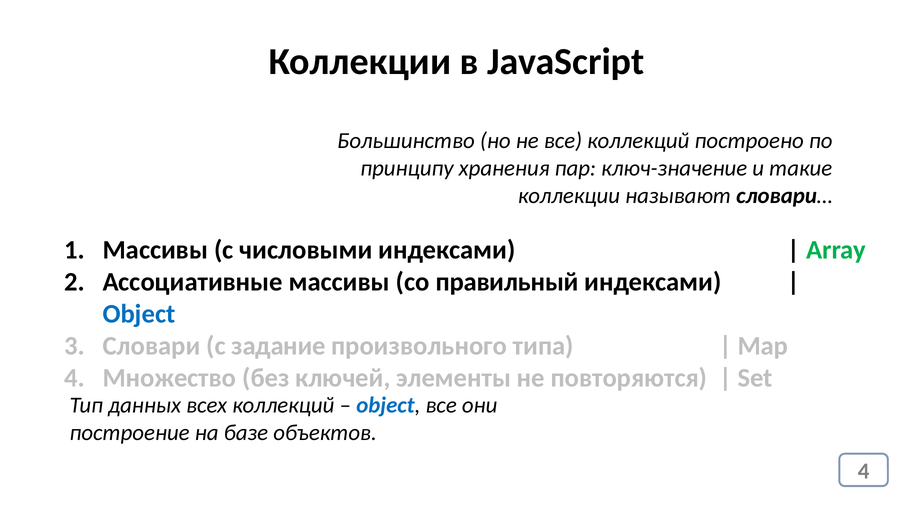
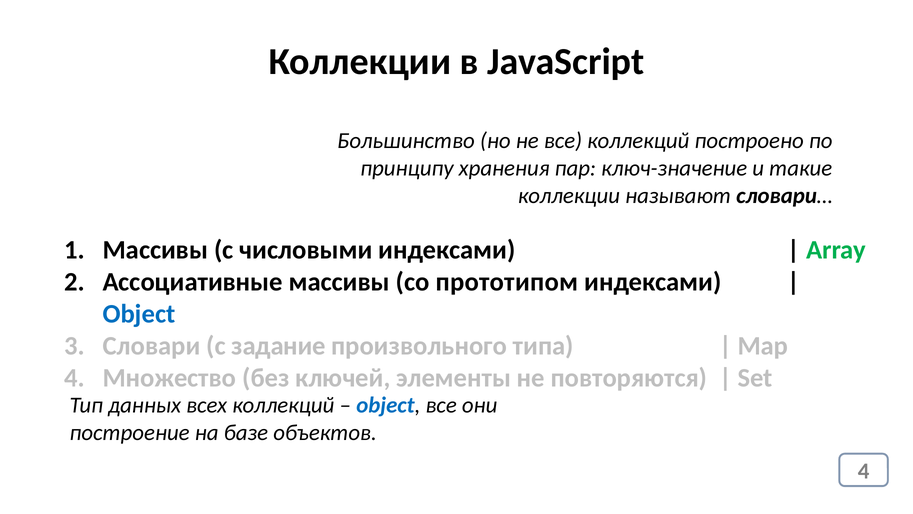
правильный: правильный -> прототипом (507, 282)
